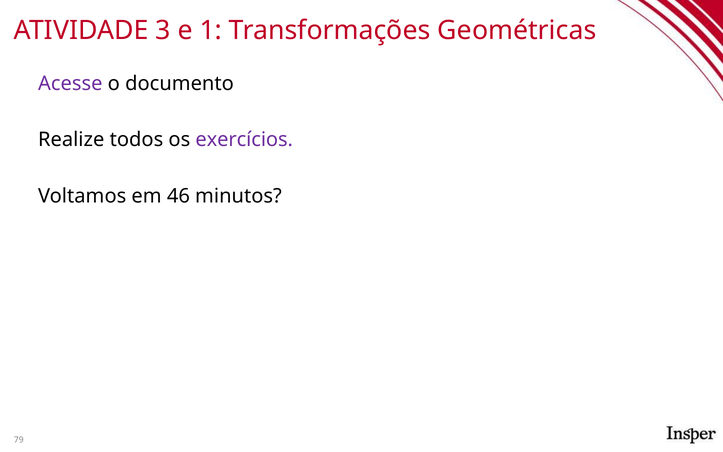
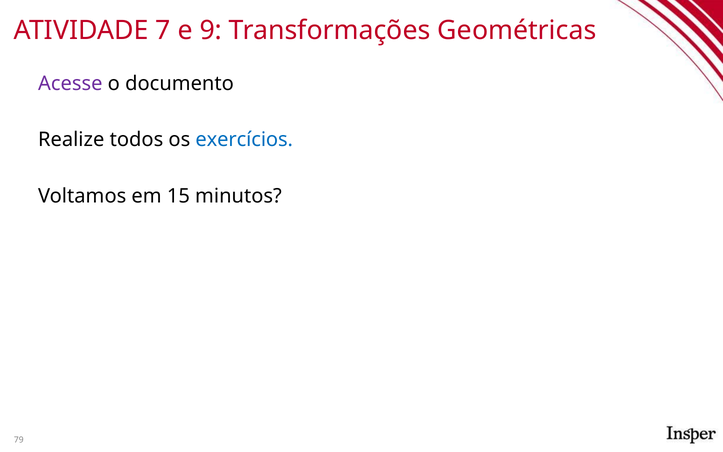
3: 3 -> 7 (163, 31)
1: 1 -> 9 (211, 31)
exercícios colour: purple -> blue (244, 140)
46: 46 -> 15 (178, 196)
